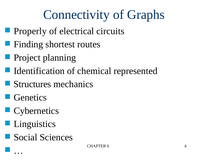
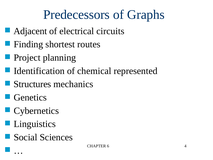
Connectivity: Connectivity -> Predecessors (76, 15)
Properly: Properly -> Adjacent (30, 31)
